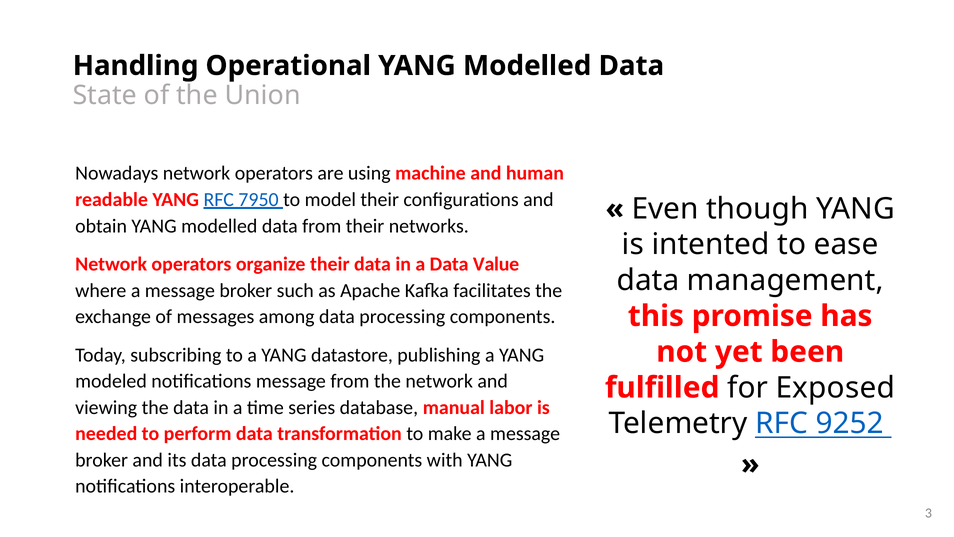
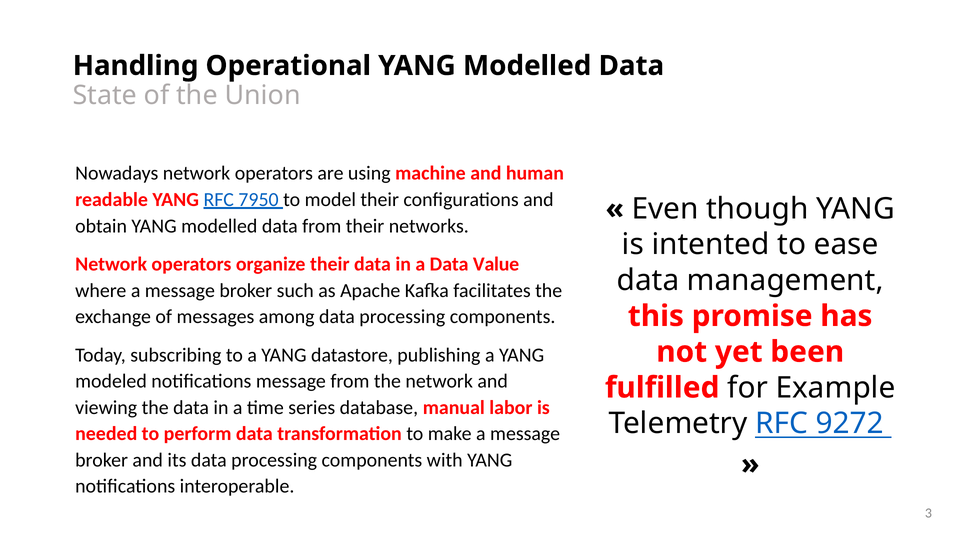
Exposed: Exposed -> Example (835, 387)
9252: 9252 -> 9272 (850, 423)
